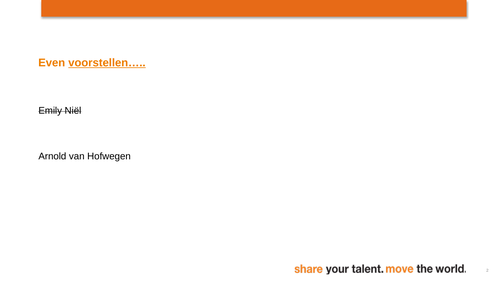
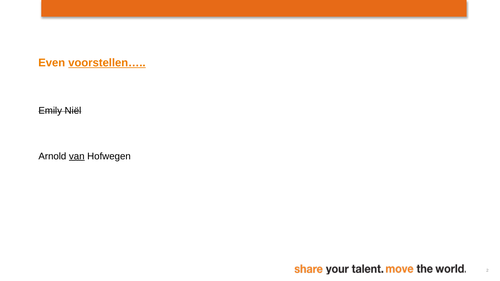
van underline: none -> present (77, 156)
